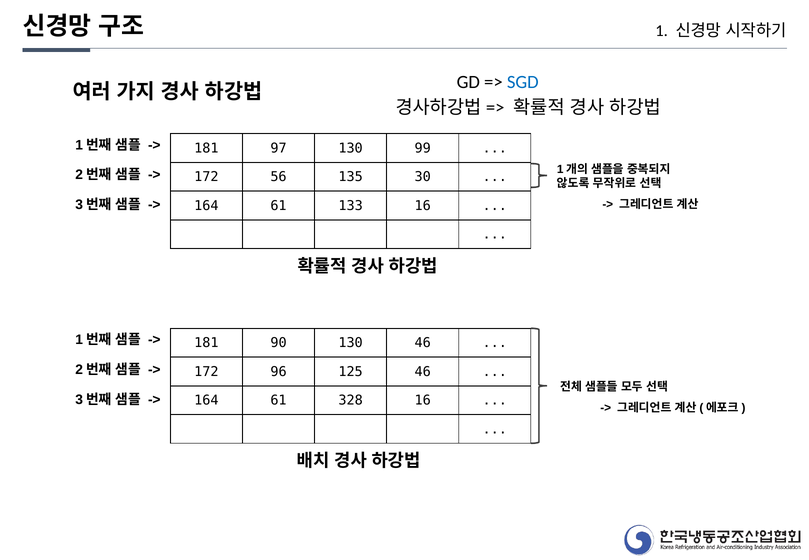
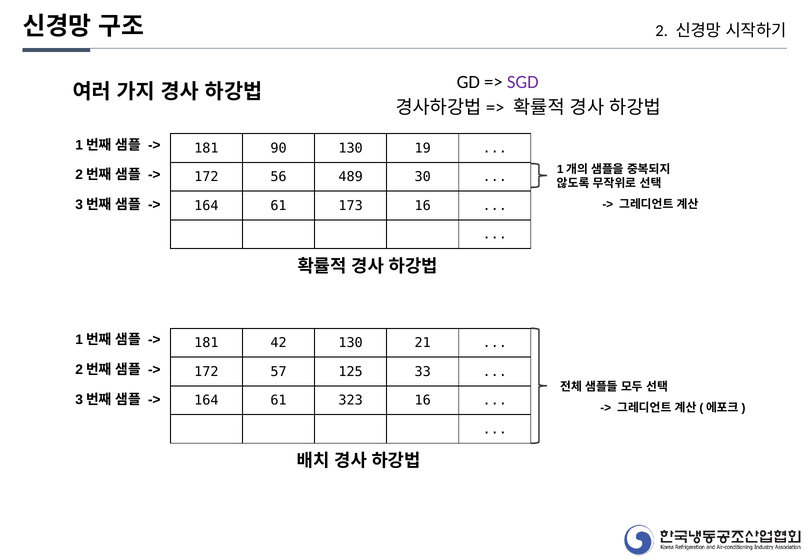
1: 1 -> 2 (662, 31)
SGD colour: blue -> purple (523, 82)
97: 97 -> 90 (279, 148)
99: 99 -> 19 (423, 148)
135: 135 -> 489 (351, 177)
133: 133 -> 173 (351, 206)
90: 90 -> 42 (279, 343)
130 46: 46 -> 21 (423, 343)
96: 96 -> 57 (279, 372)
125 46: 46 -> 33 (423, 372)
328: 328 -> 323 (351, 400)
